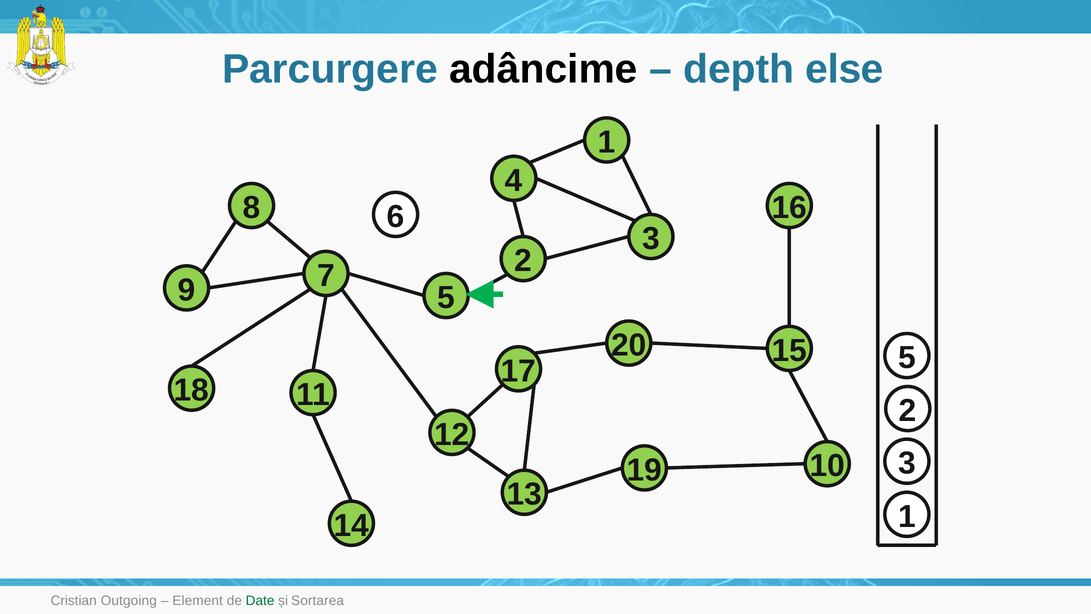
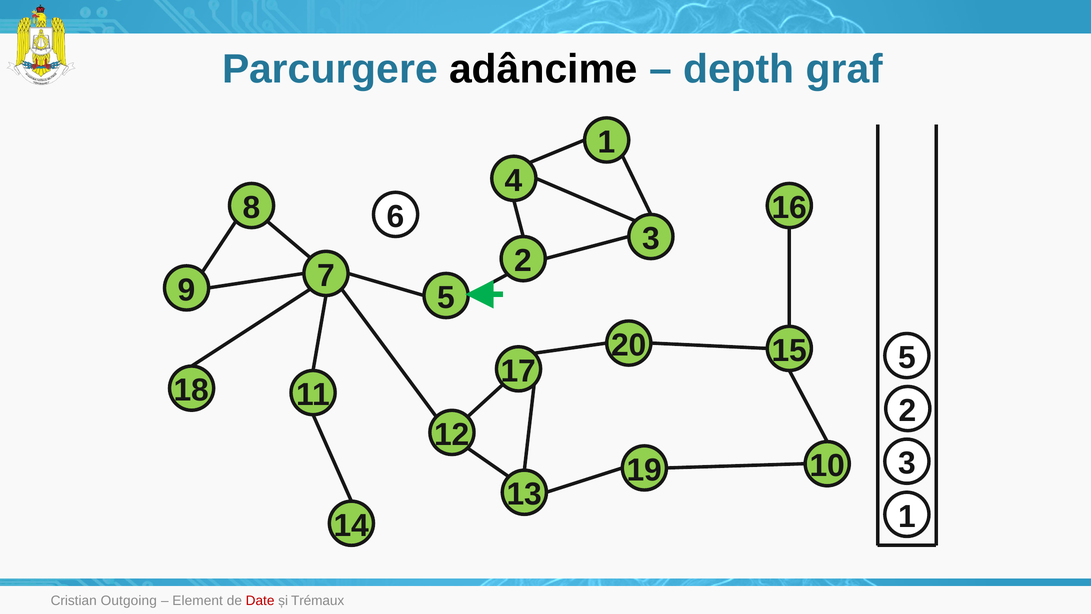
else: else -> graf (844, 69)
Date colour: green -> red (260, 601)
Sortarea: Sortarea -> Trémaux (318, 601)
